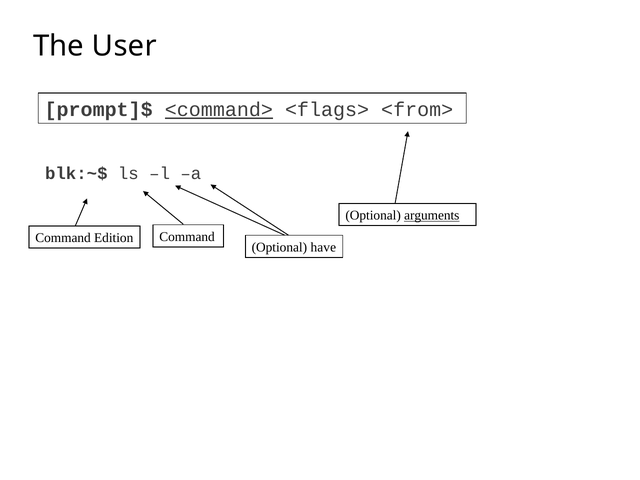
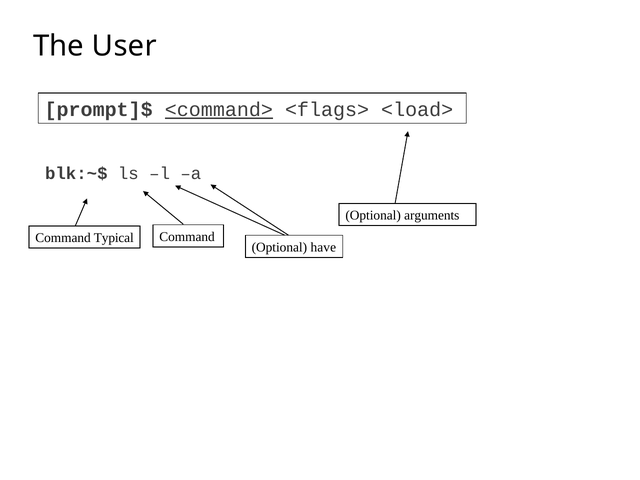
<from>: <from> -> <load> (417, 110)
arguments underline: present -> none (432, 215)
Edition: Edition -> Typical (114, 238)
